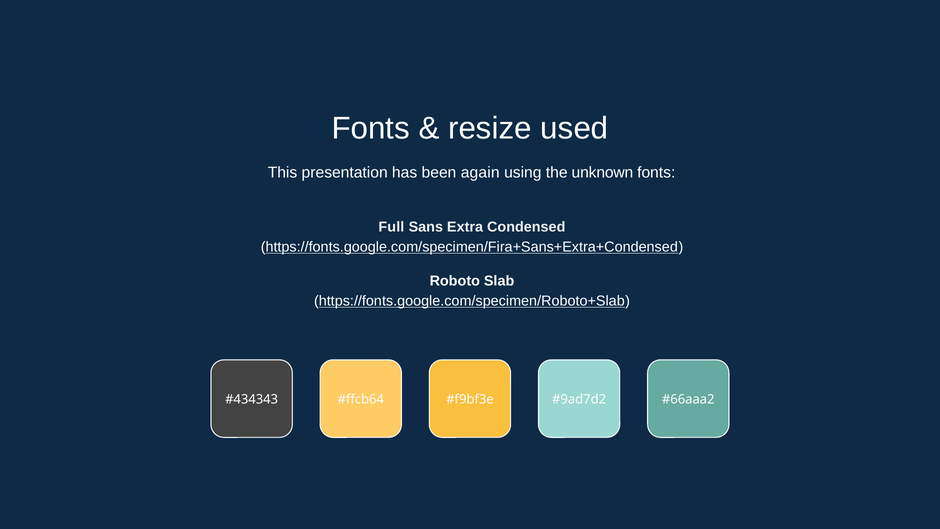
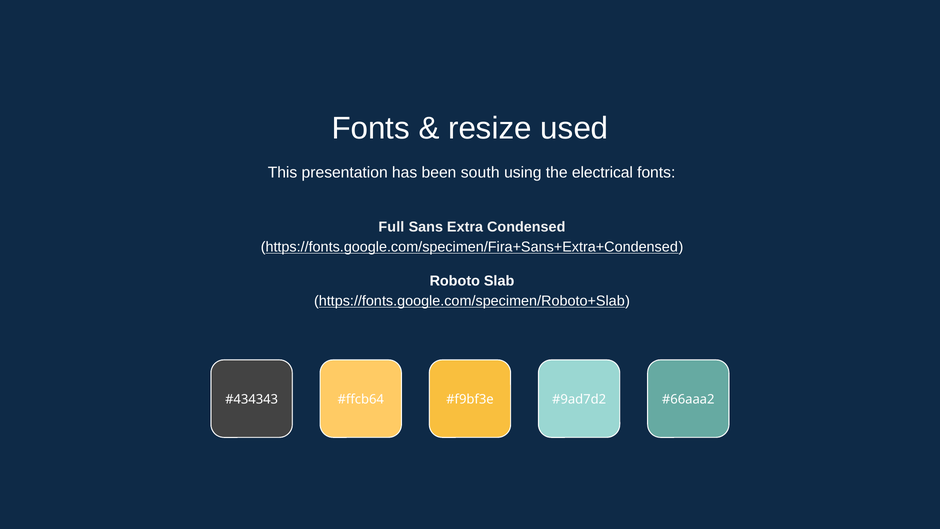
again: again -> south (480, 173)
unknown: unknown -> electrical (602, 173)
